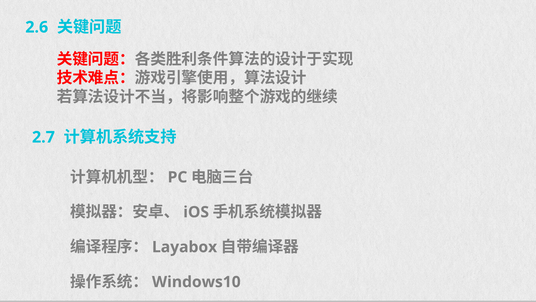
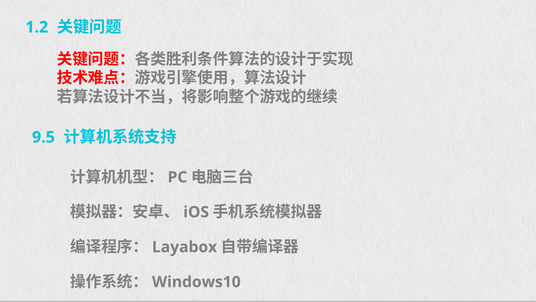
2.6: 2.6 -> 1.2 (37, 27)
2.7: 2.7 -> 9.5 (43, 137)
